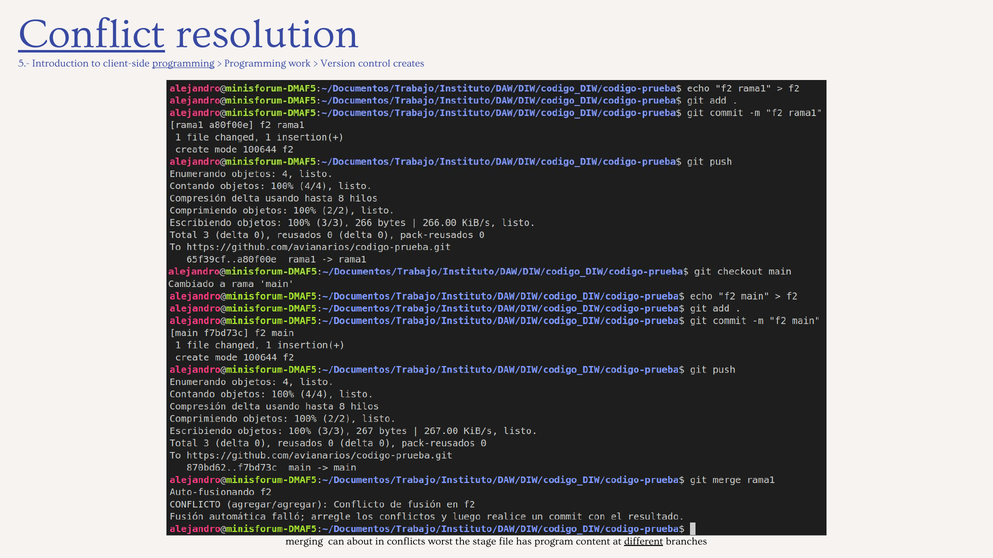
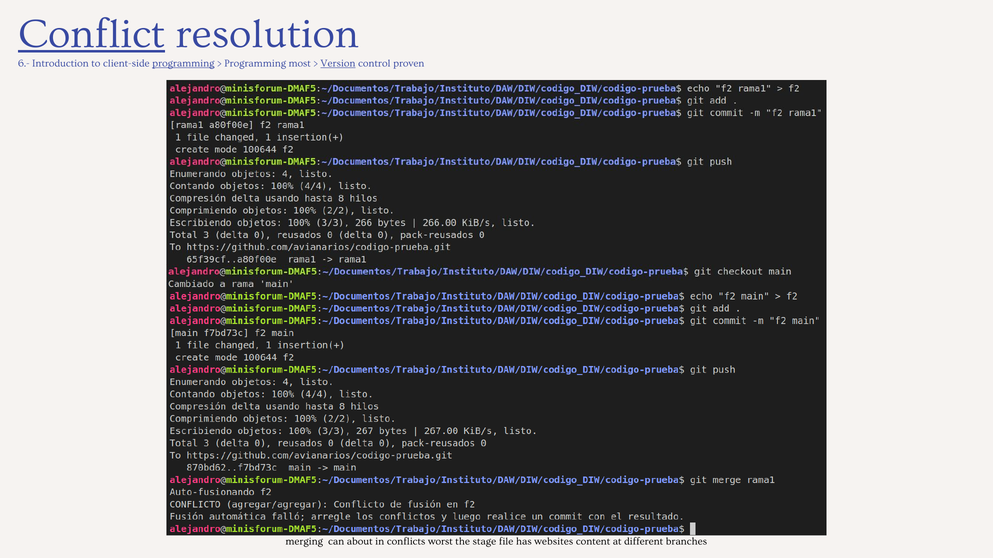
5.-: 5.- -> 6.- (24, 63)
work: work -> most (300, 63)
Version underline: none -> present (338, 63)
creates: creates -> proven (409, 63)
program: program -> websites (554, 542)
different underline: present -> none (644, 542)
